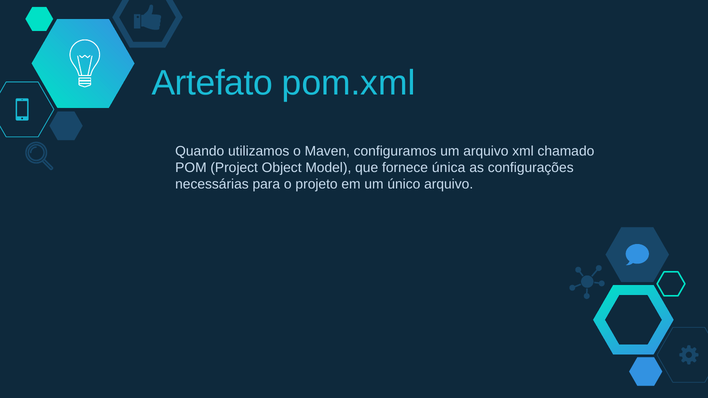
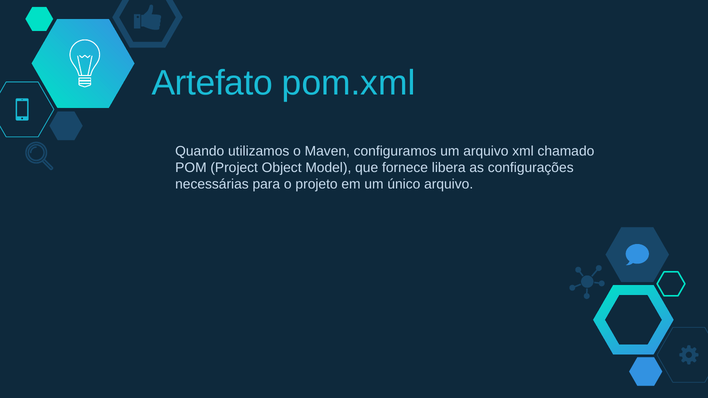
única: única -> libera (449, 168)
